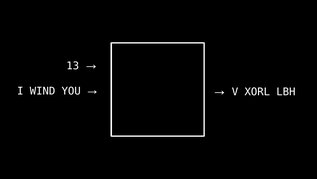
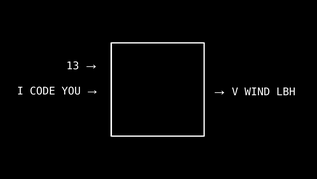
WIND: WIND -> CODE (43, 91)
XORL: XORL -> WIND (257, 92)
